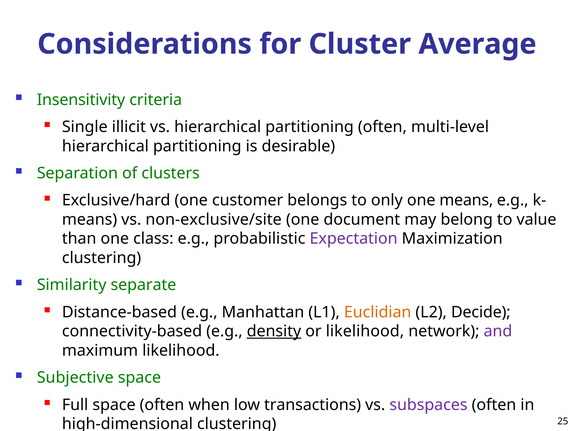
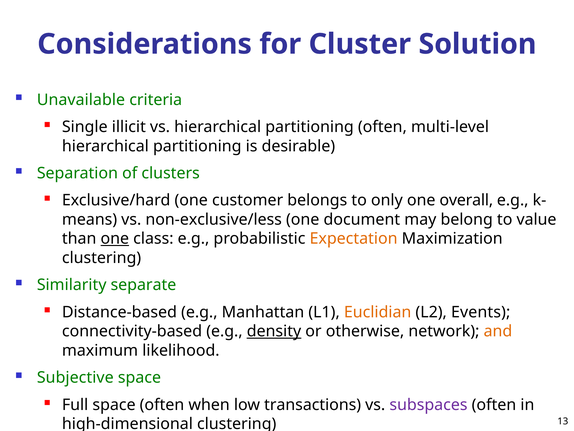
Average: Average -> Solution (477, 44)
Insensitivity: Insensitivity -> Unavailable (81, 100)
one means: means -> overall (466, 200)
non-exclusive/site: non-exclusive/site -> non-exclusive/less (214, 219)
one underline: none -> present (115, 238)
Expectation colour: purple -> orange (354, 238)
Decide: Decide -> Events (481, 312)
or likelihood: likelihood -> otherwise (365, 331)
and colour: purple -> orange (498, 331)
25: 25 -> 13 (563, 421)
